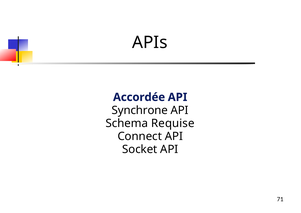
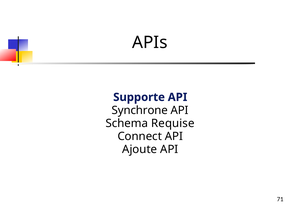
Accordée: Accordée -> Supporte (139, 97)
Socket: Socket -> Ajoute (140, 149)
